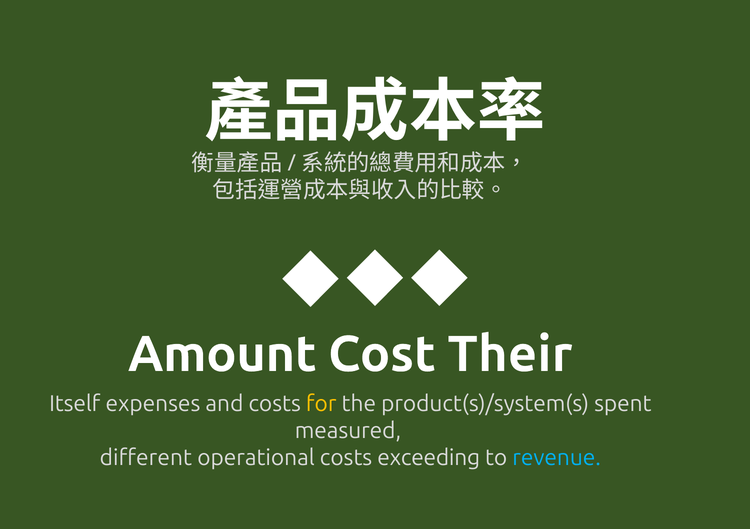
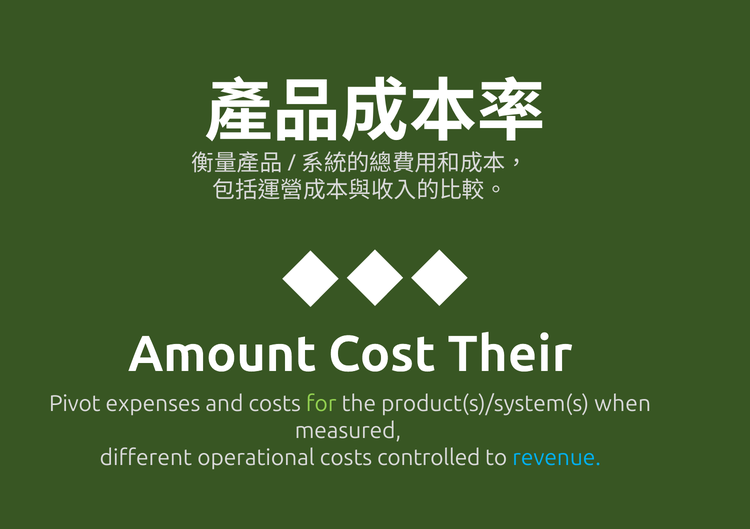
Itself: Itself -> Pivot (75, 403)
for colour: yellow -> light green (321, 403)
spent: spent -> when (623, 403)
exceeding: exceeding -> controlled (429, 458)
